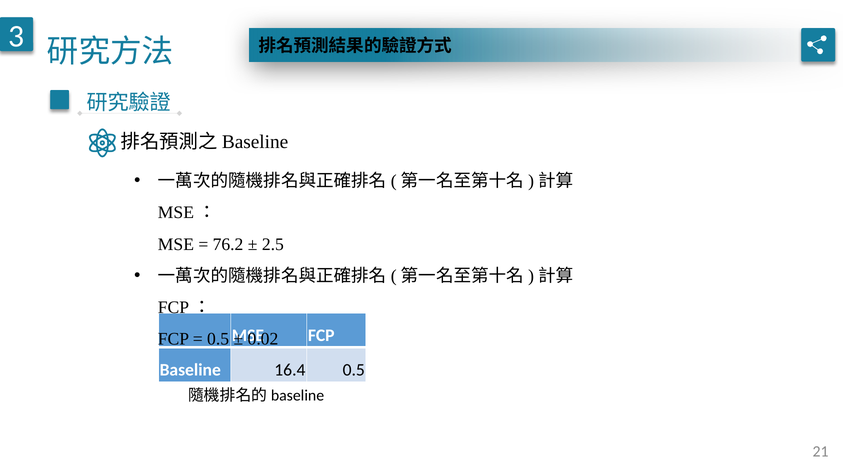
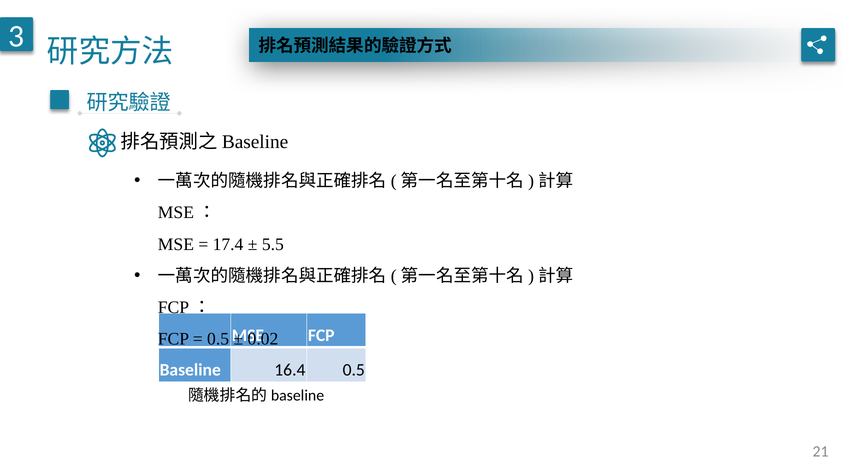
76.2: 76.2 -> 17.4 (228, 244)
2.5: 2.5 -> 5.5 (273, 244)
